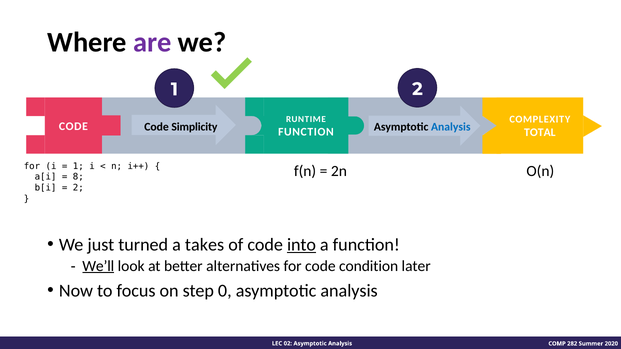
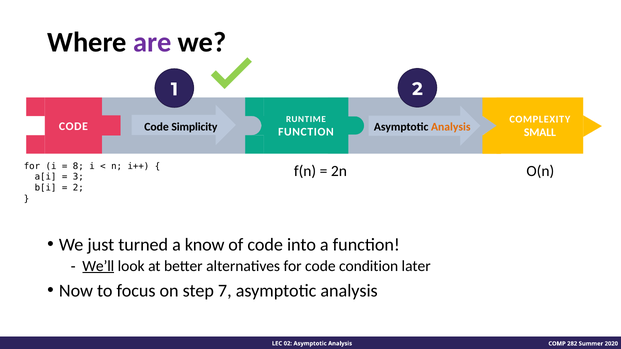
Analysis colour: blue -> orange (451, 127)
TOTAL: TOTAL -> SMALL (540, 133)
1: 1 -> 8 (78, 166)
8: 8 -> 3 (78, 177)
takes: takes -> know (205, 245)
into underline: present -> none (302, 245)
0: 0 -> 7 (225, 291)
